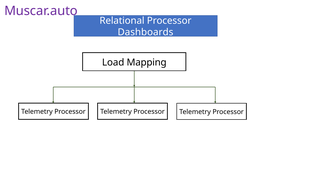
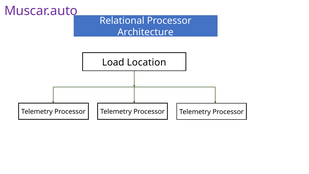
Dashboards: Dashboards -> Architecture (146, 32)
Mapping: Mapping -> Location (147, 62)
